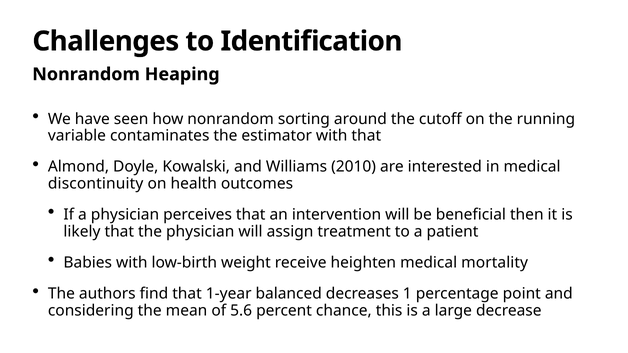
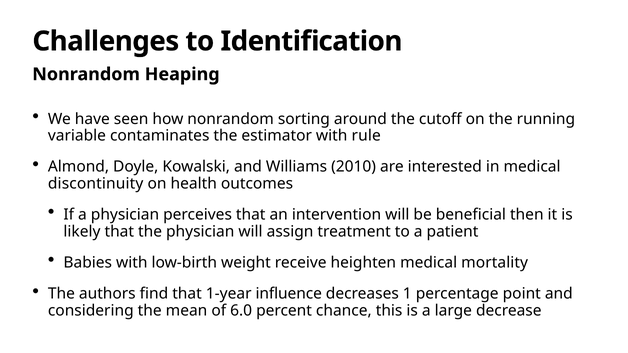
with that: that -> rule (366, 136)
balanced: balanced -> influence (289, 294)
5.6: 5.6 -> 6.0 (241, 311)
